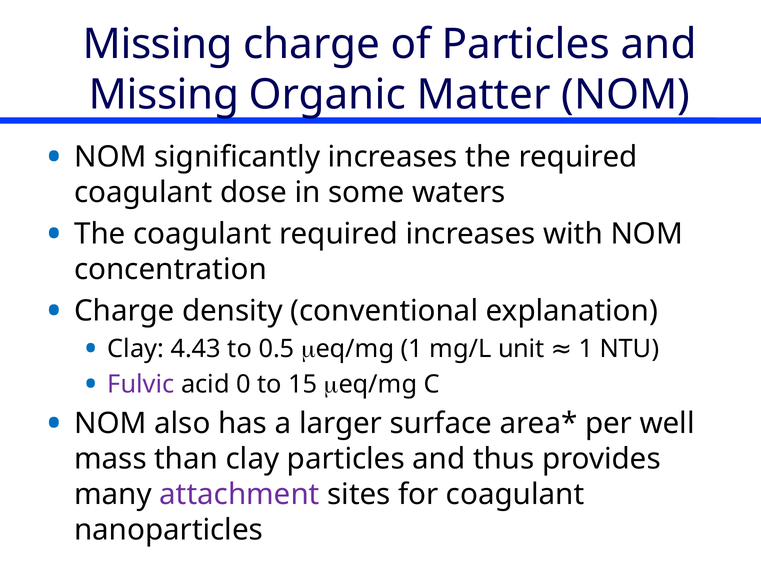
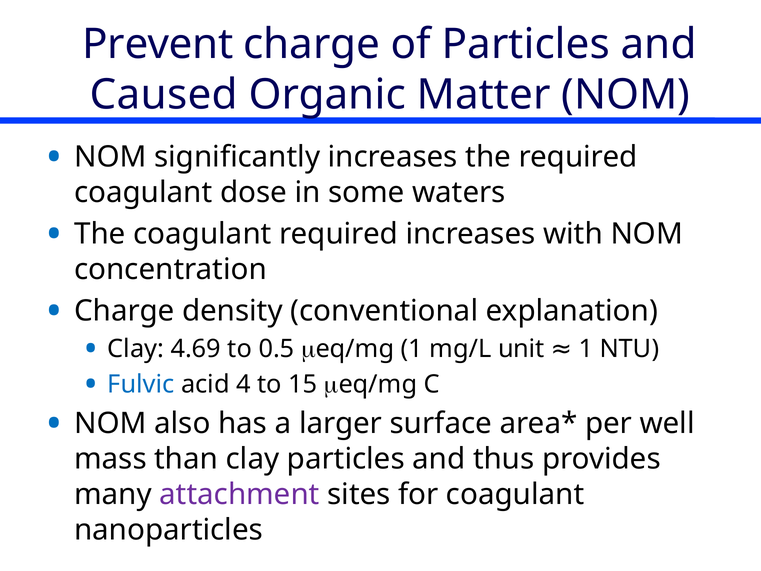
Missing: Missing -> Prevent (158, 44)
Missing: Missing -> Caused (164, 95)
4.43: 4.43 -> 4.69 (196, 349)
Fulvic colour: purple -> blue (141, 384)
0: 0 -> 4 (243, 384)
